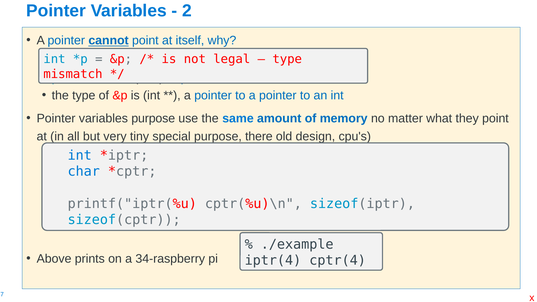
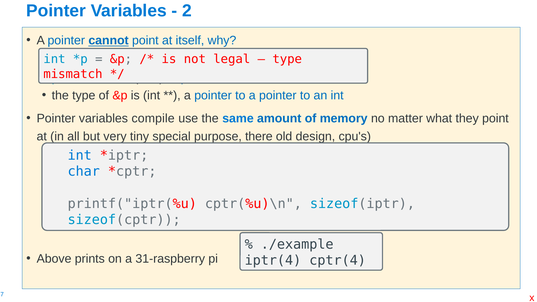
variables purpose: purpose -> compile (153, 119)
34-raspberry: 34-raspberry -> 31-raspberry (170, 259)
